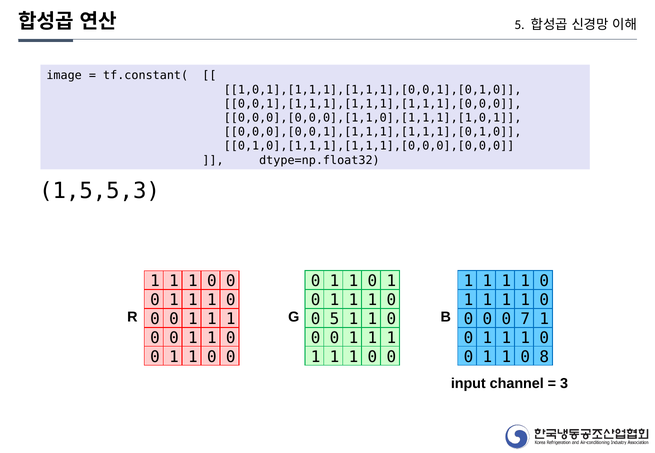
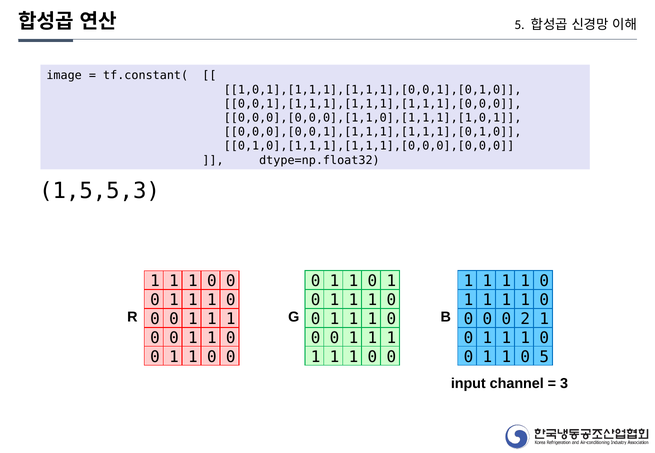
5: 5 -> 1 (335, 319)
7: 7 -> 2 (525, 319)
0 8: 8 -> 5 (544, 357)
